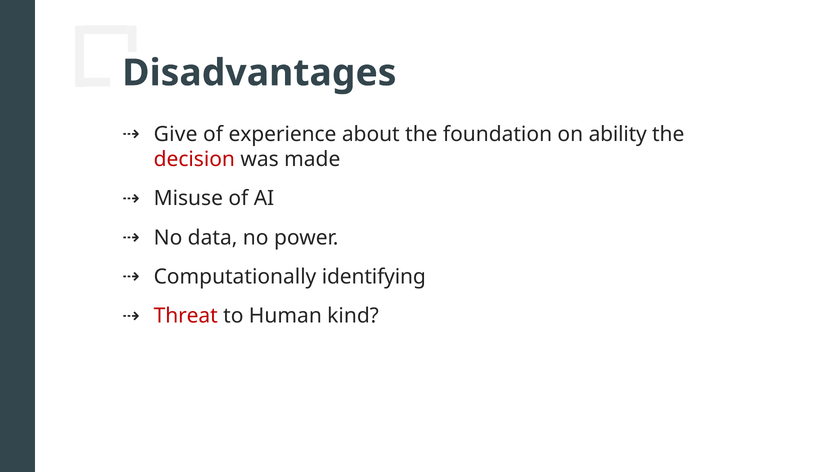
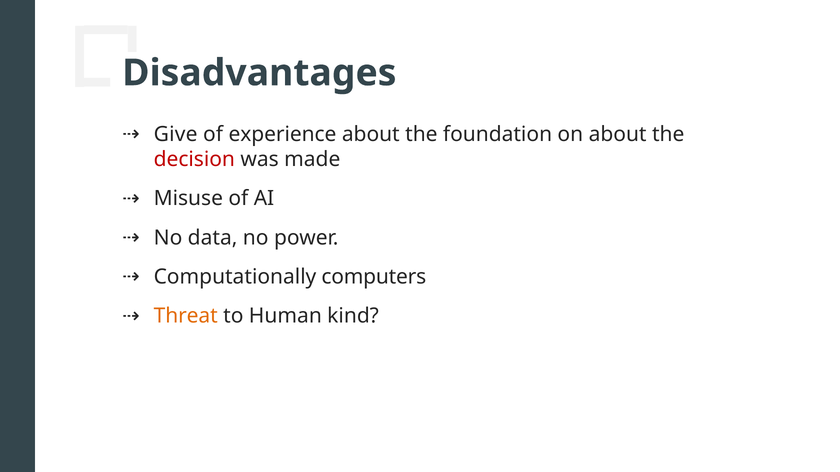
on ability: ability -> about (618, 134)
identifying: identifying -> computers (374, 277)
Threat colour: red -> orange (186, 316)
